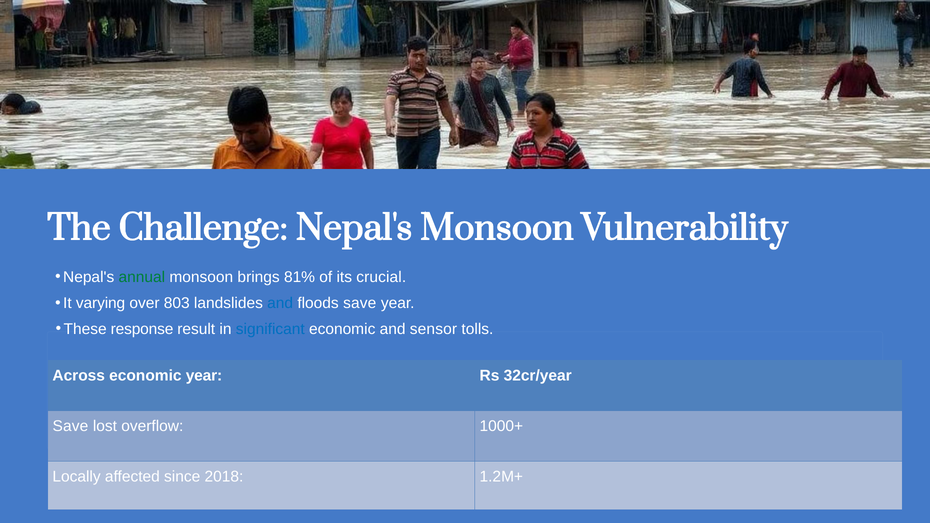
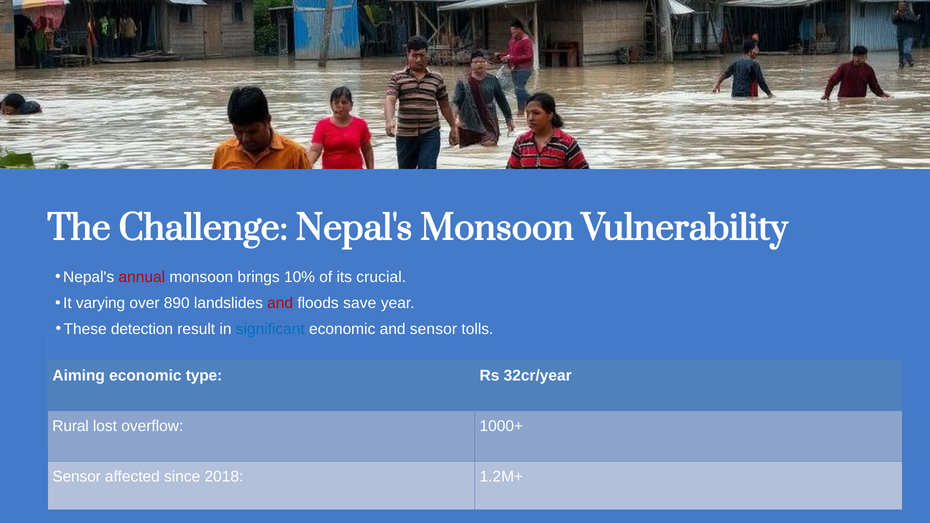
annual colour: green -> red (142, 277)
81%: 81% -> 10% (300, 277)
803: 803 -> 890 (177, 303)
and colour: blue -> red (280, 303)
response: response -> detection (142, 329)
Across: Across -> Aiming (79, 376)
economic year: year -> type (204, 376)
Save: Save -> Rural (71, 426)
Locally: Locally -> Sensor (77, 477)
